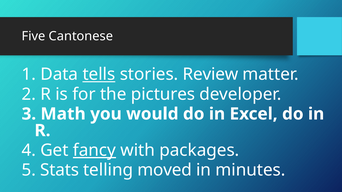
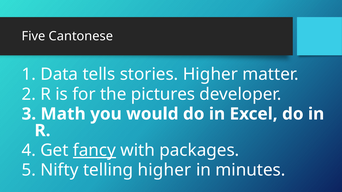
tells underline: present -> none (99, 74)
stories Review: Review -> Higher (210, 74)
Stats: Stats -> Nifty (59, 170)
telling moved: moved -> higher (164, 170)
